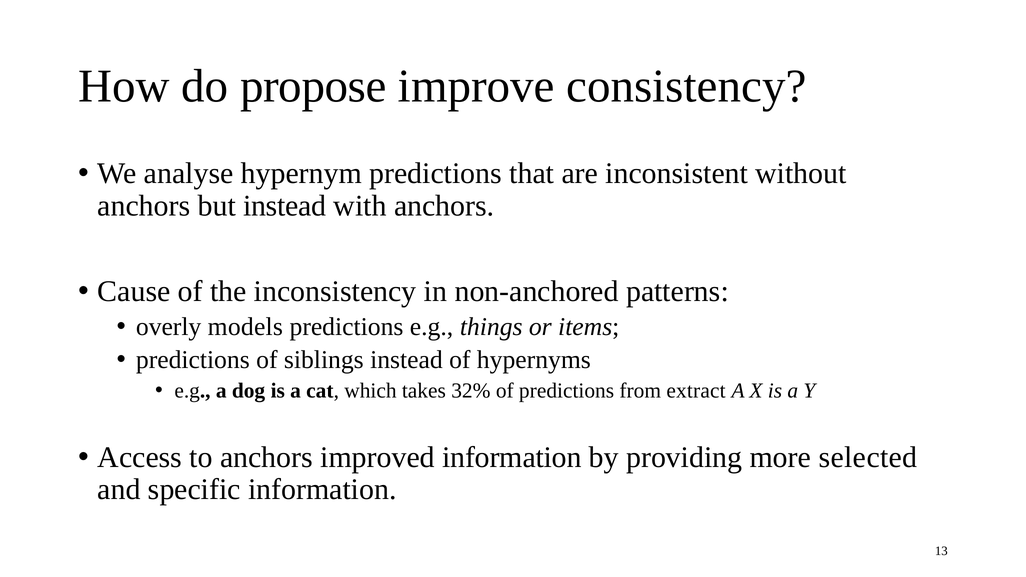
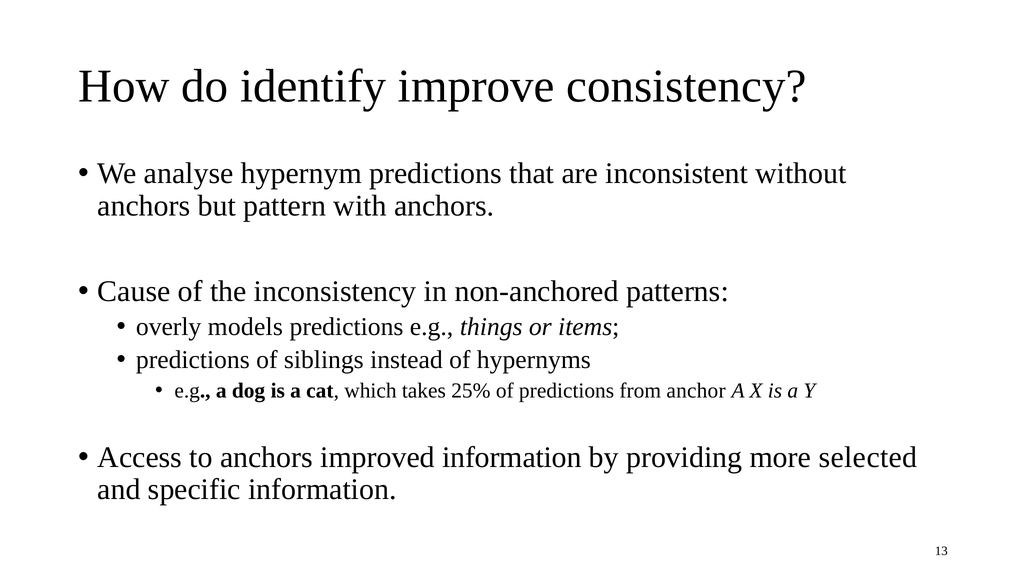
propose: propose -> identify (313, 86)
but instead: instead -> pattern (285, 206)
32%: 32% -> 25% (471, 391)
extract: extract -> anchor (696, 391)
